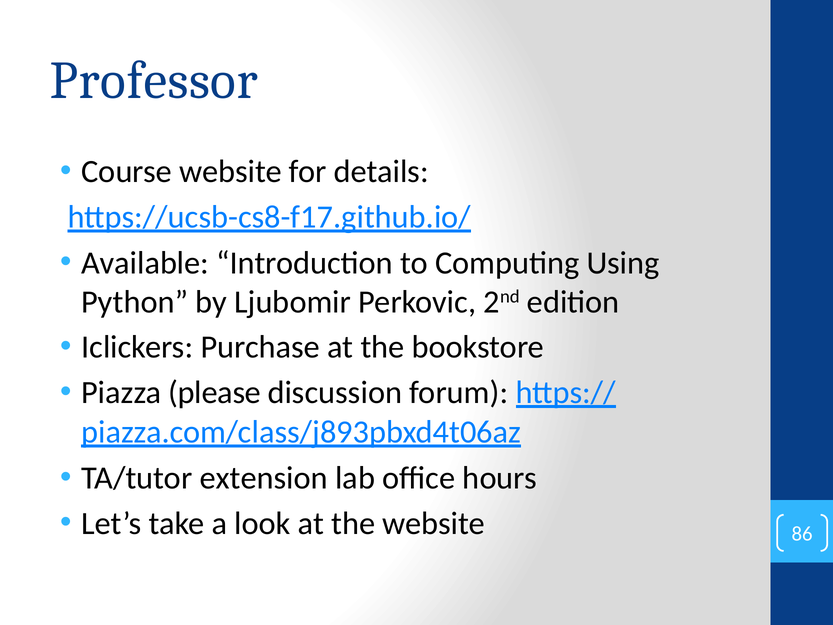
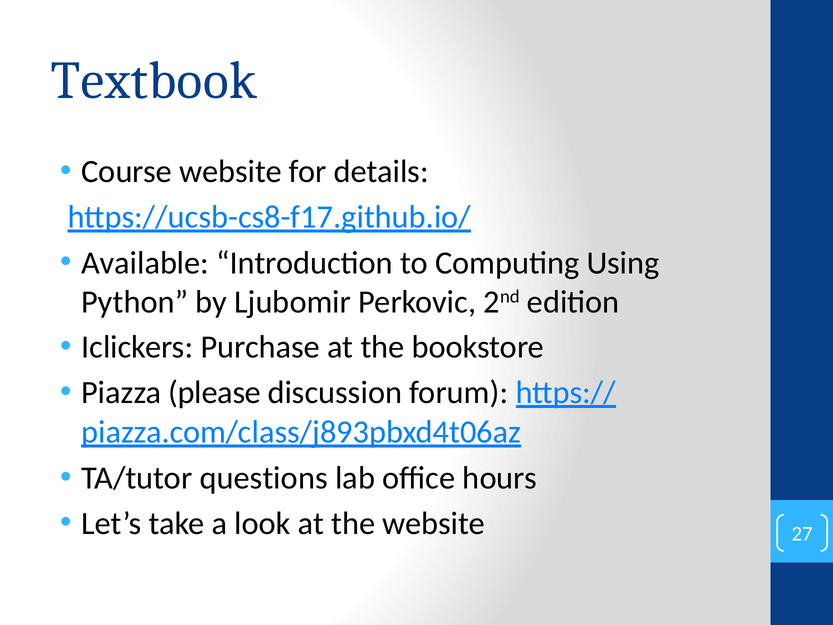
Professor: Professor -> Textbook (154, 81)
extension: extension -> questions (264, 478)
86: 86 -> 27 (802, 534)
